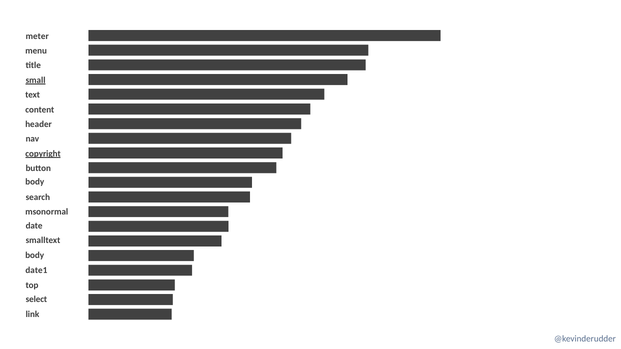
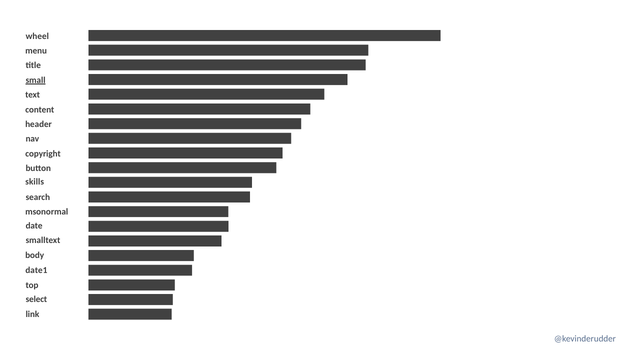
meter: meter -> wheel (37, 36)
copyright underline: present -> none (43, 154)
body: body -> skills (35, 182)
